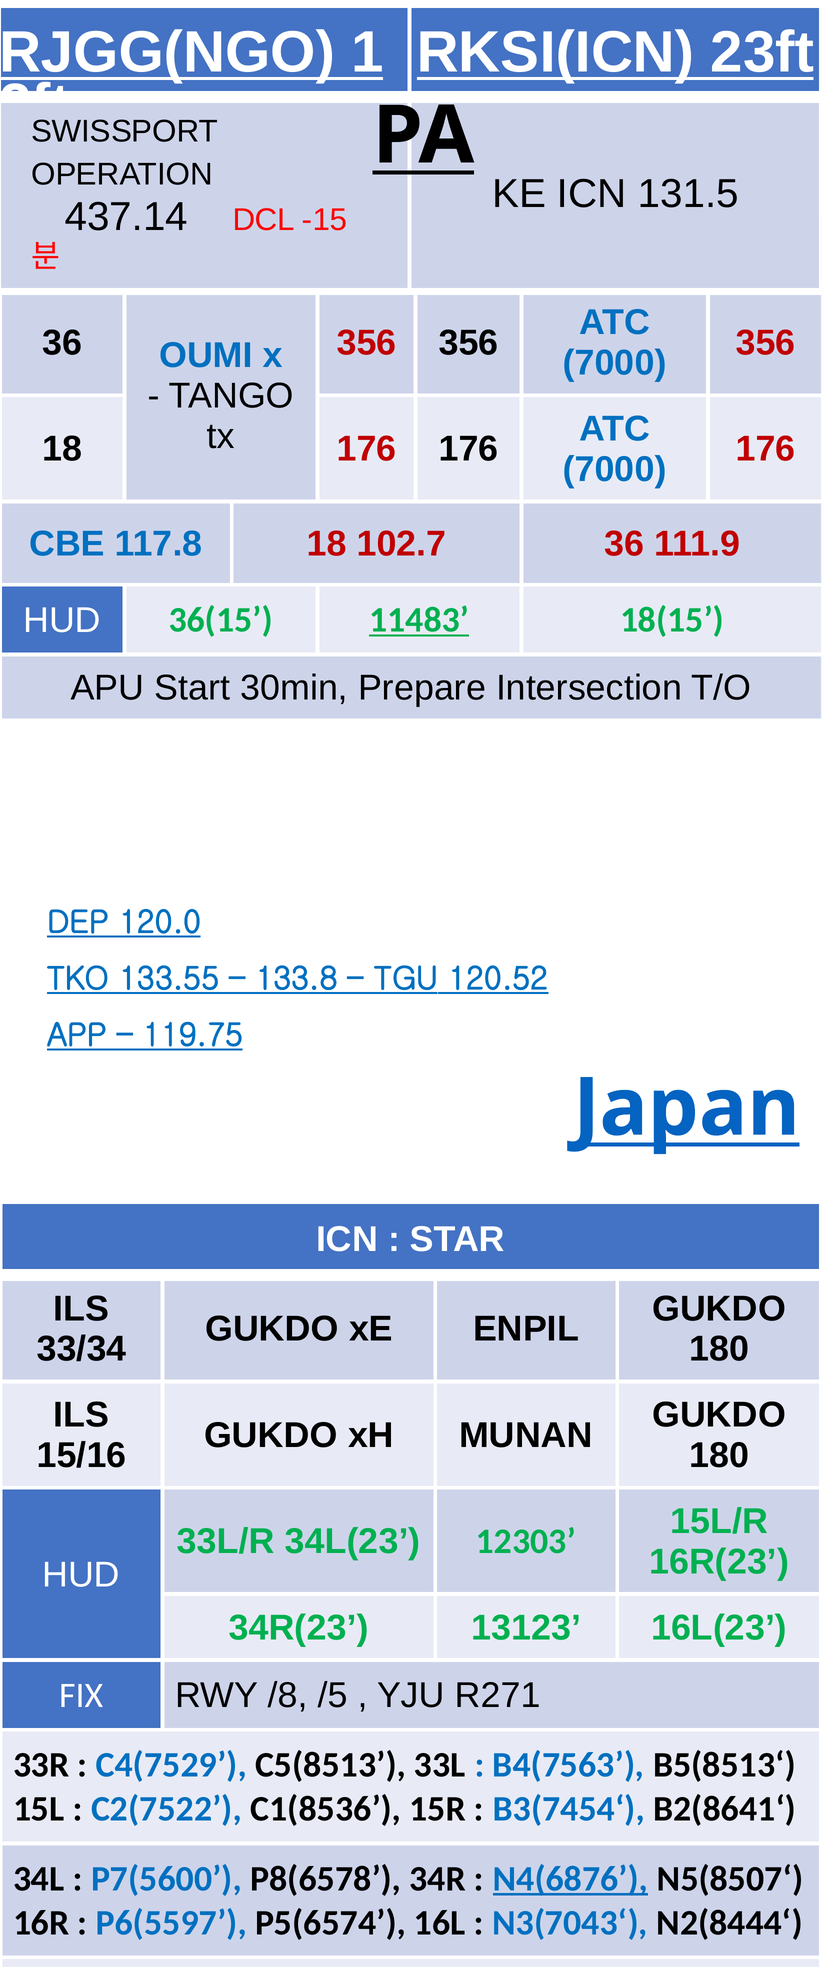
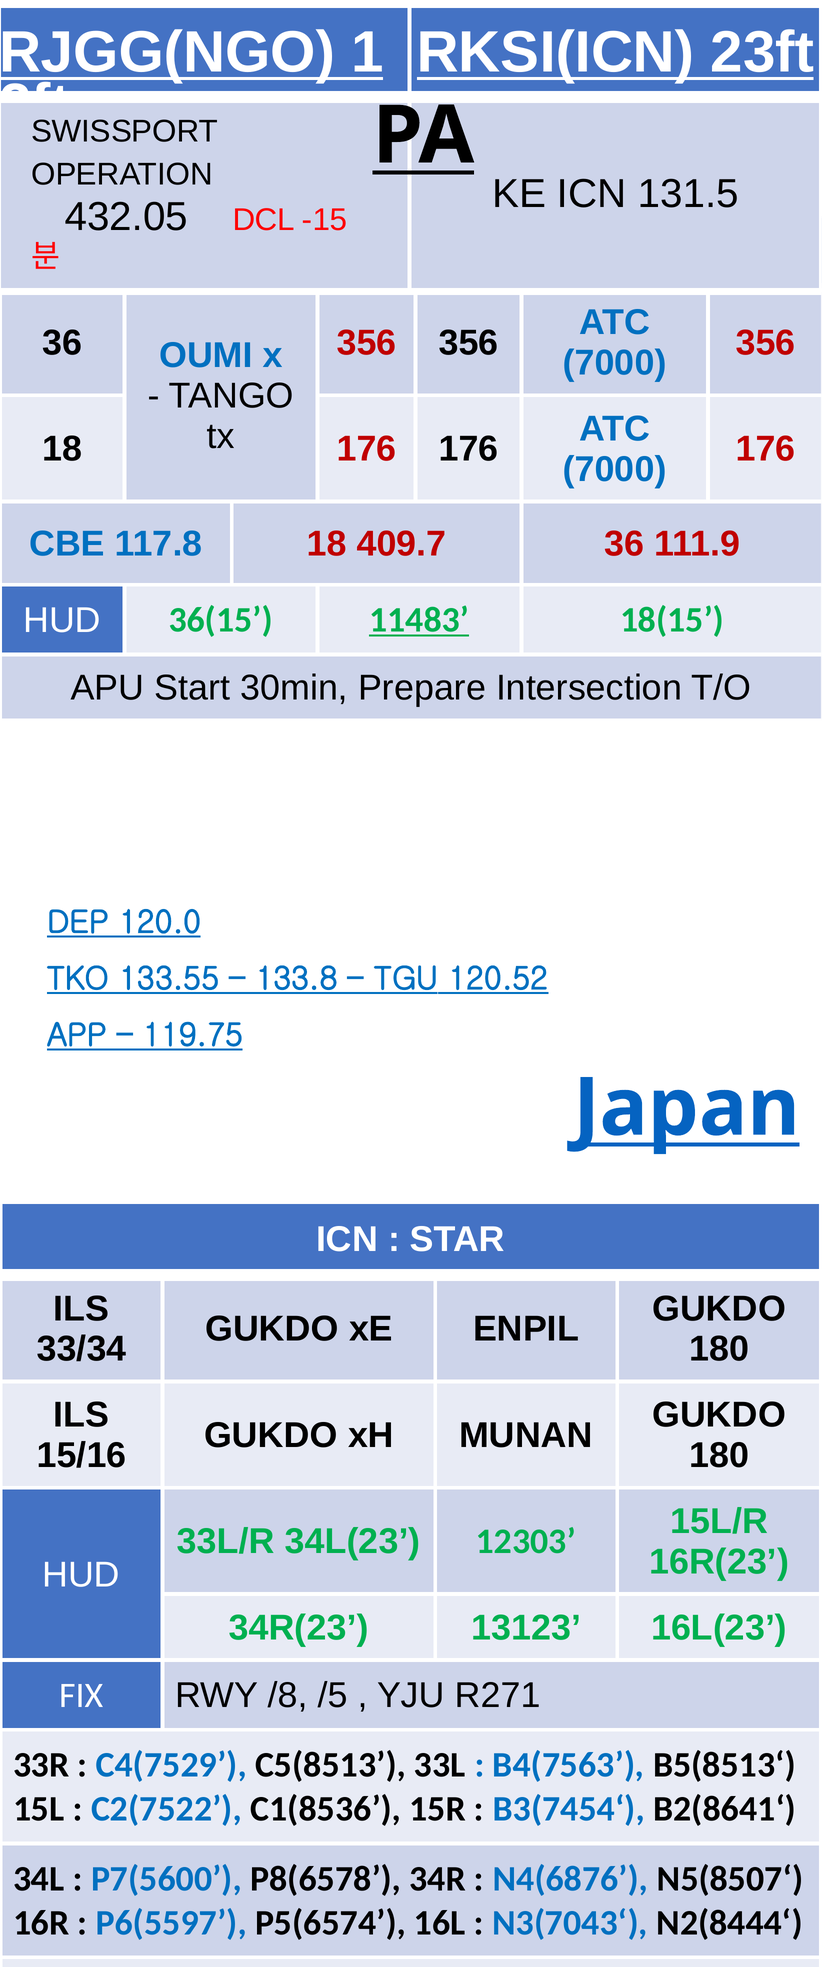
437.14: 437.14 -> 432.05 (126, 217)
102.7: 102.7 -> 409.7 (401, 544)
N4(6876 underline: present -> none (570, 1879)
